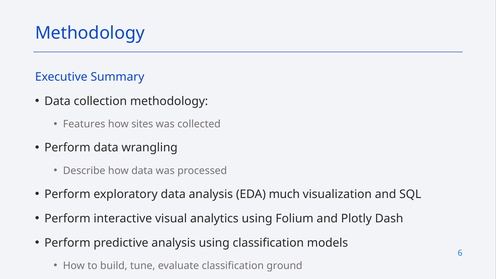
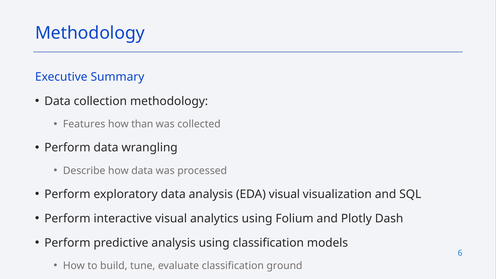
sites: sites -> than (142, 124)
EDA much: much -> visual (284, 194)
